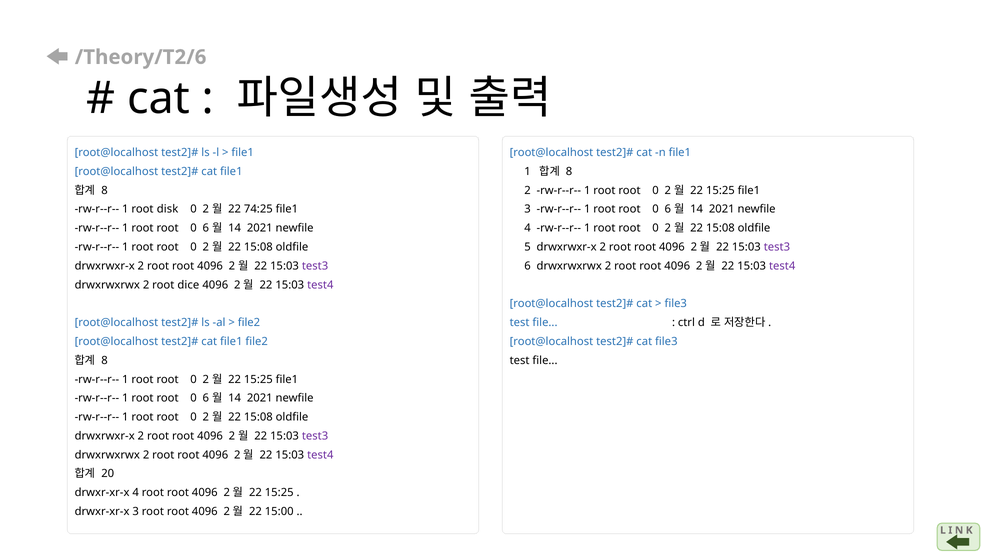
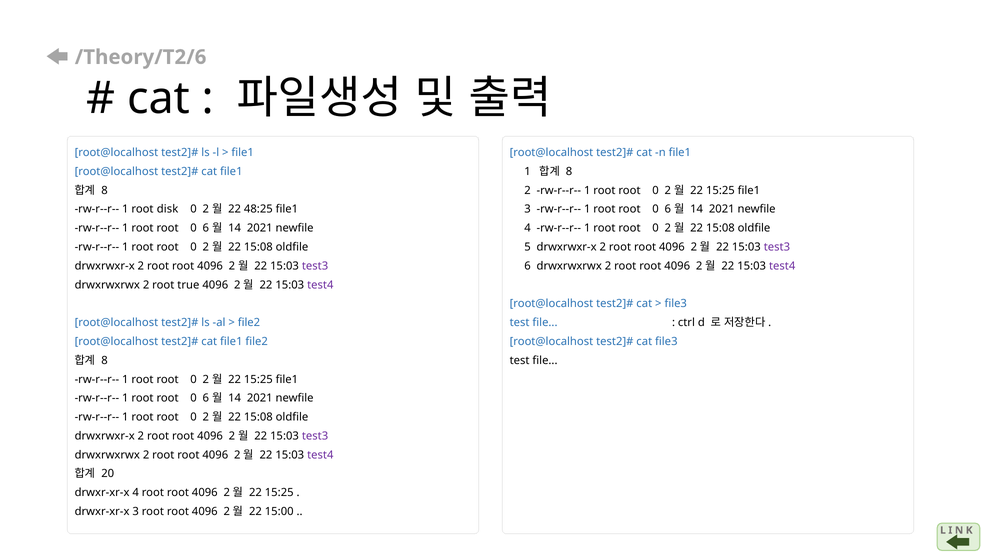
74:25: 74:25 -> 48:25 (258, 209)
dice: dice -> true (188, 285)
